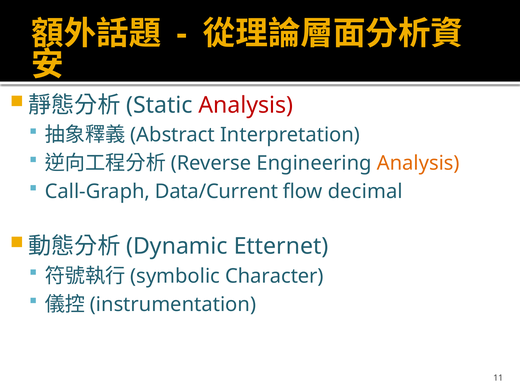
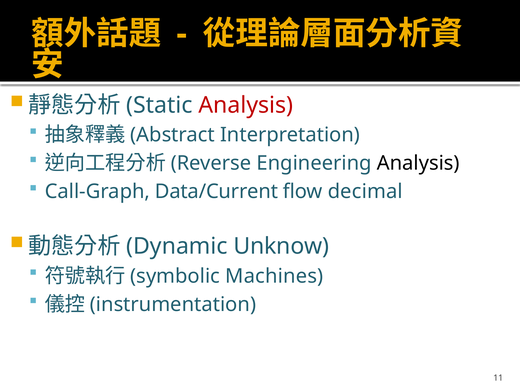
Analysis colour: orange -> black (418, 163)
Etternet: Etternet -> Unknow (281, 246)
Character: Character -> Machines (274, 276)
